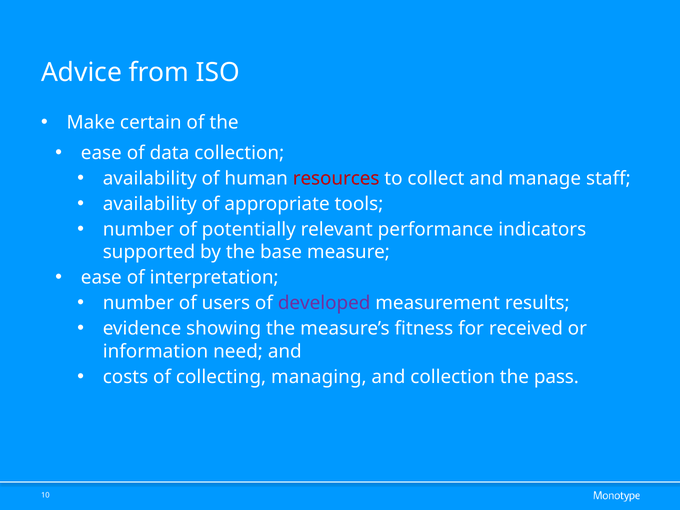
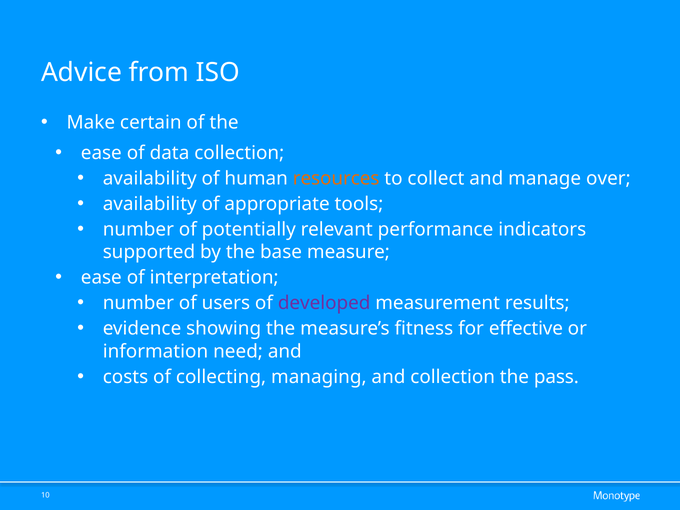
resources colour: red -> orange (336, 178)
staff: staff -> over (608, 178)
received: received -> effective (526, 329)
